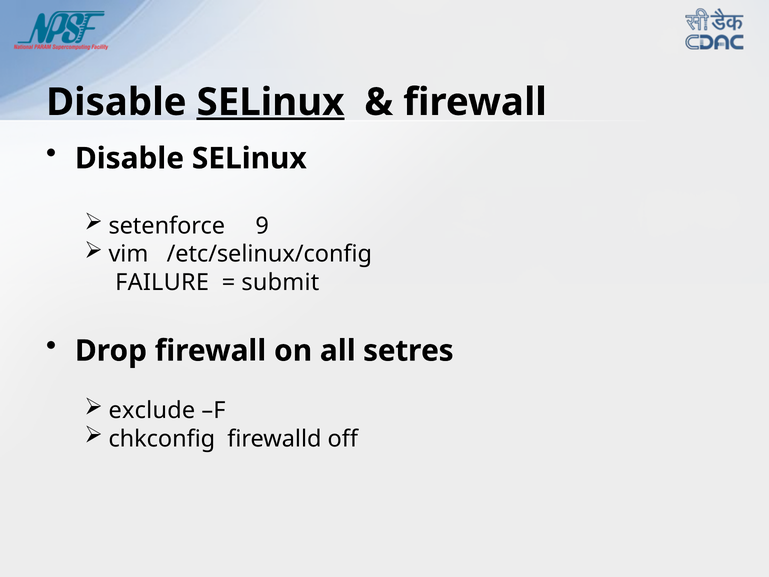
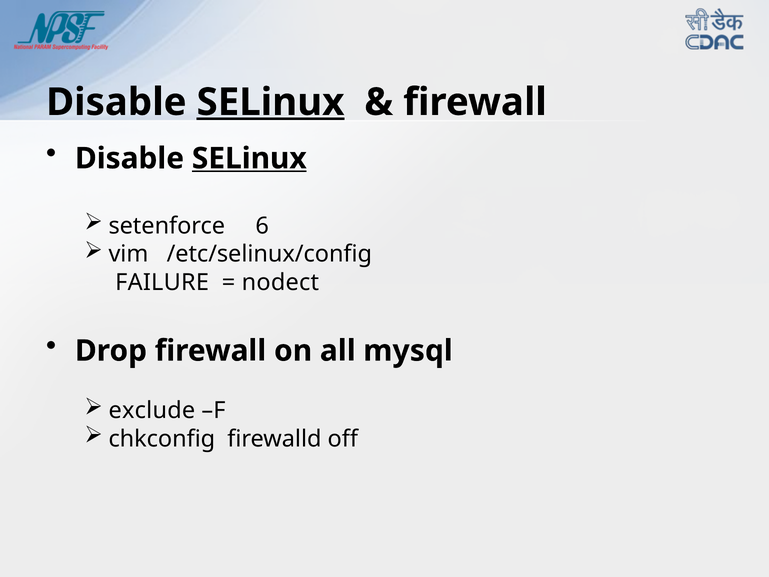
SELinux underline: none -> present (249, 158)
9: 9 -> 6 (262, 226)
submit: submit -> nodect (280, 282)
setres: setres -> mysql (408, 351)
